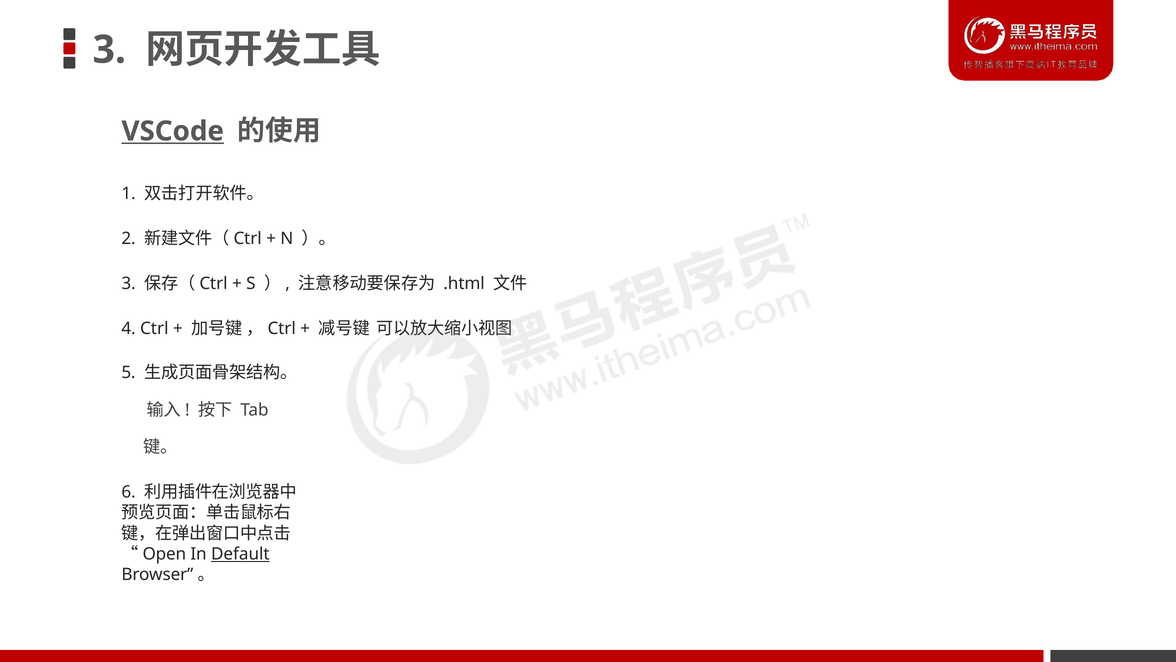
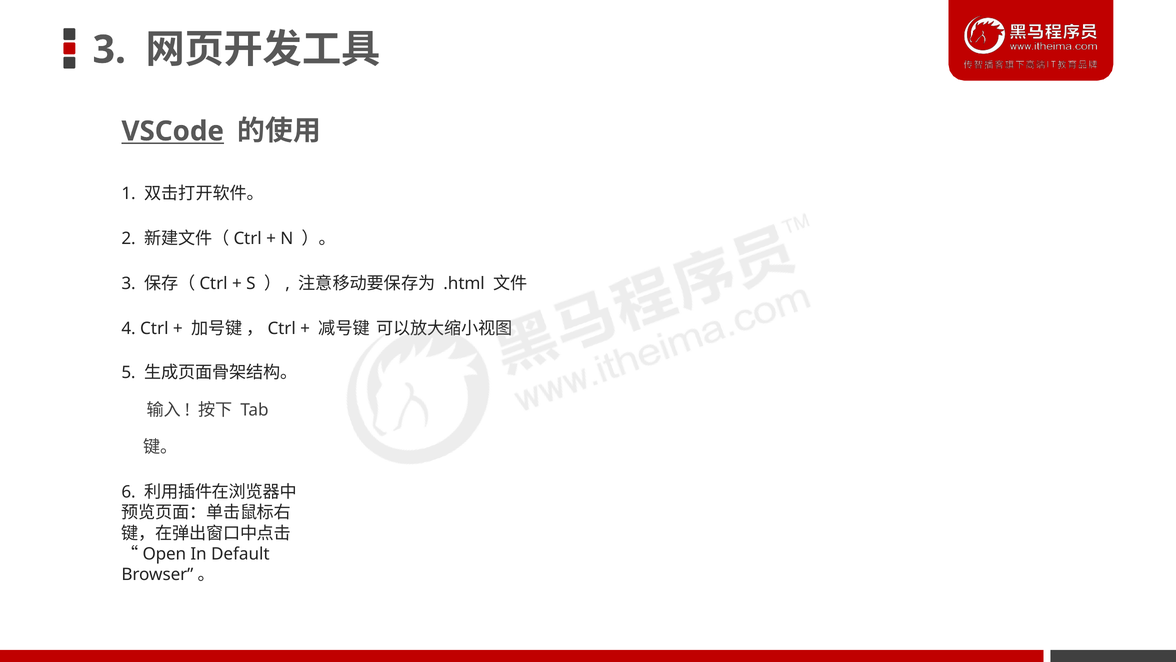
Default underline: present -> none (240, 554)
